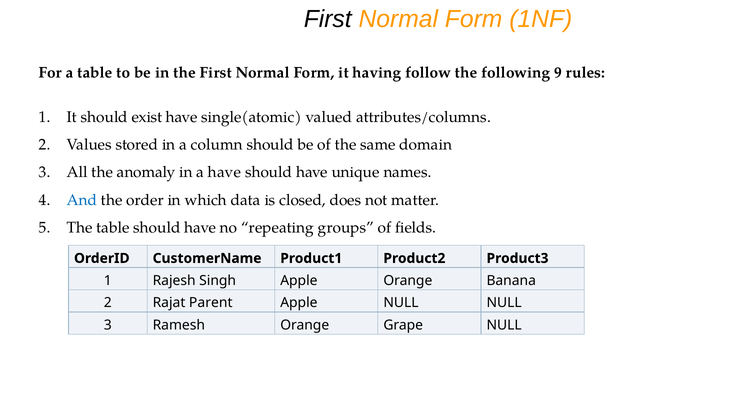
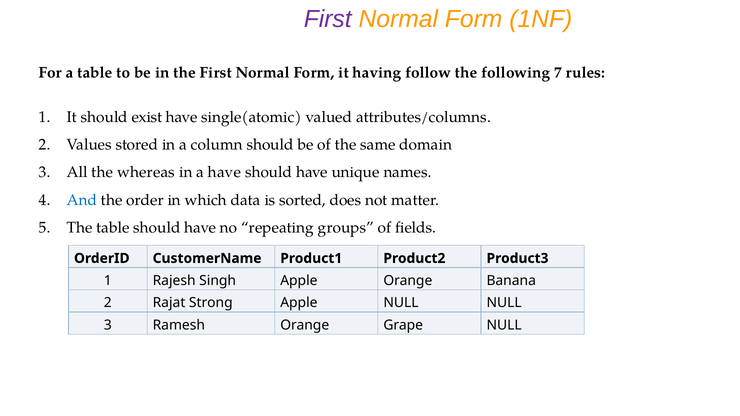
First colour: black -> purple (328, 19)
9: 9 -> 7 (558, 73)
anomaly: anomaly -> whereas (146, 172)
closed: closed -> sorted (303, 200)
Parent: Parent -> Strong (211, 303)
